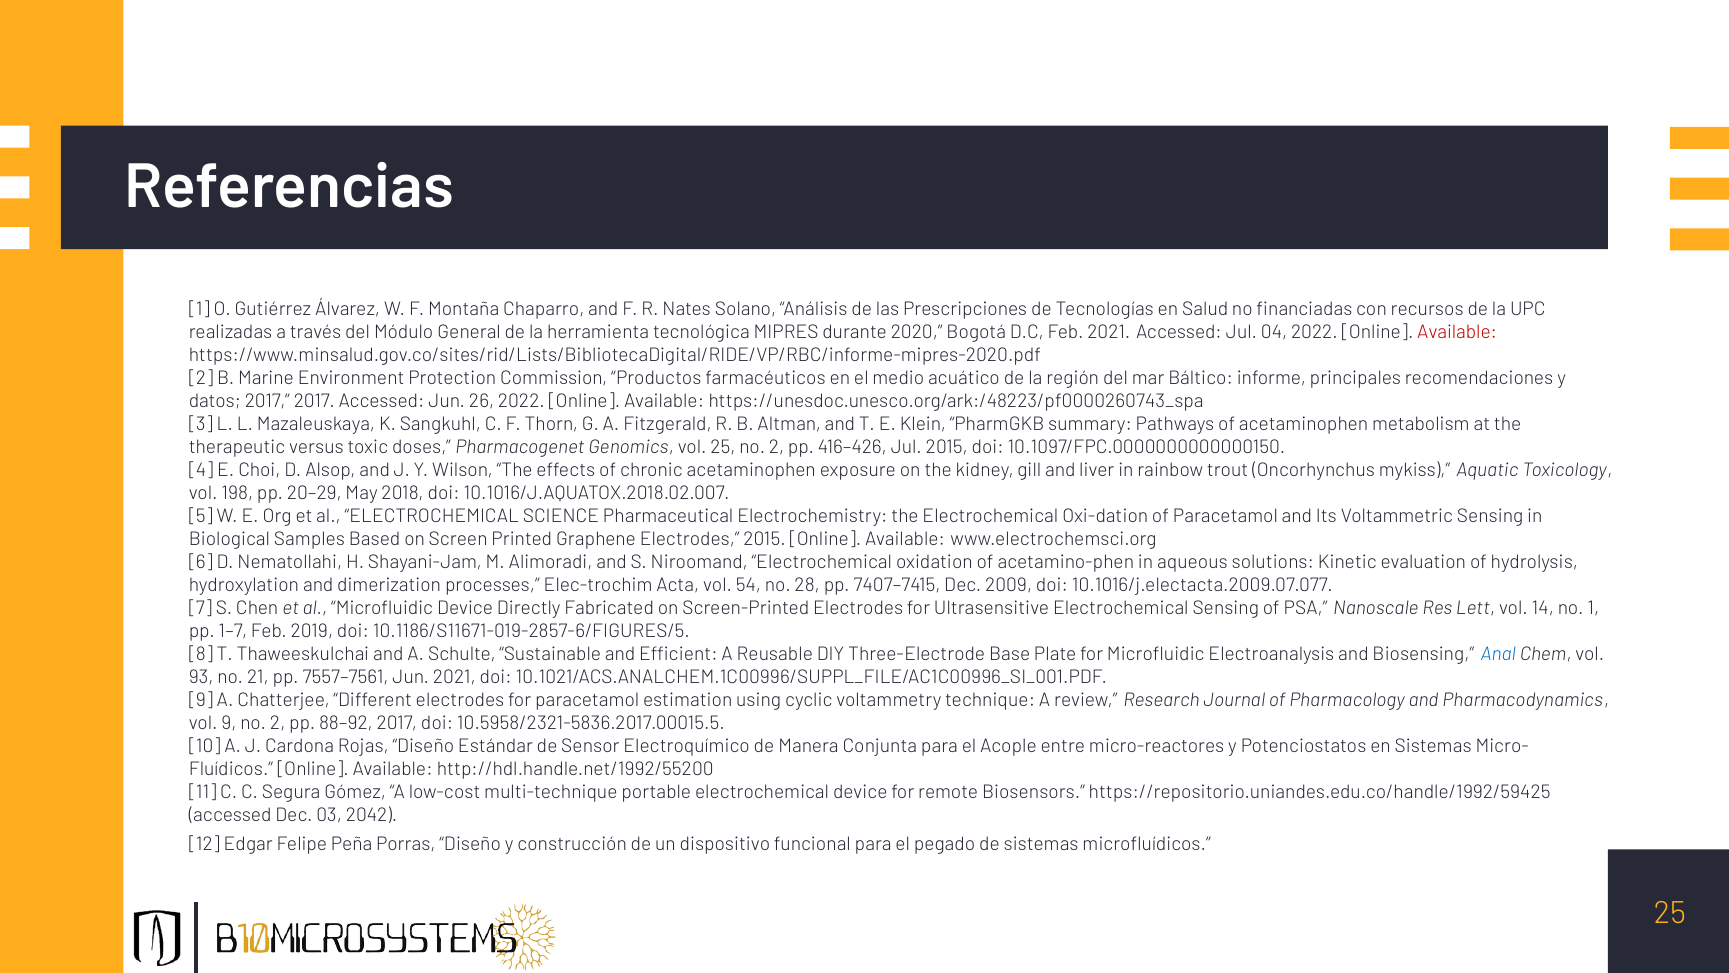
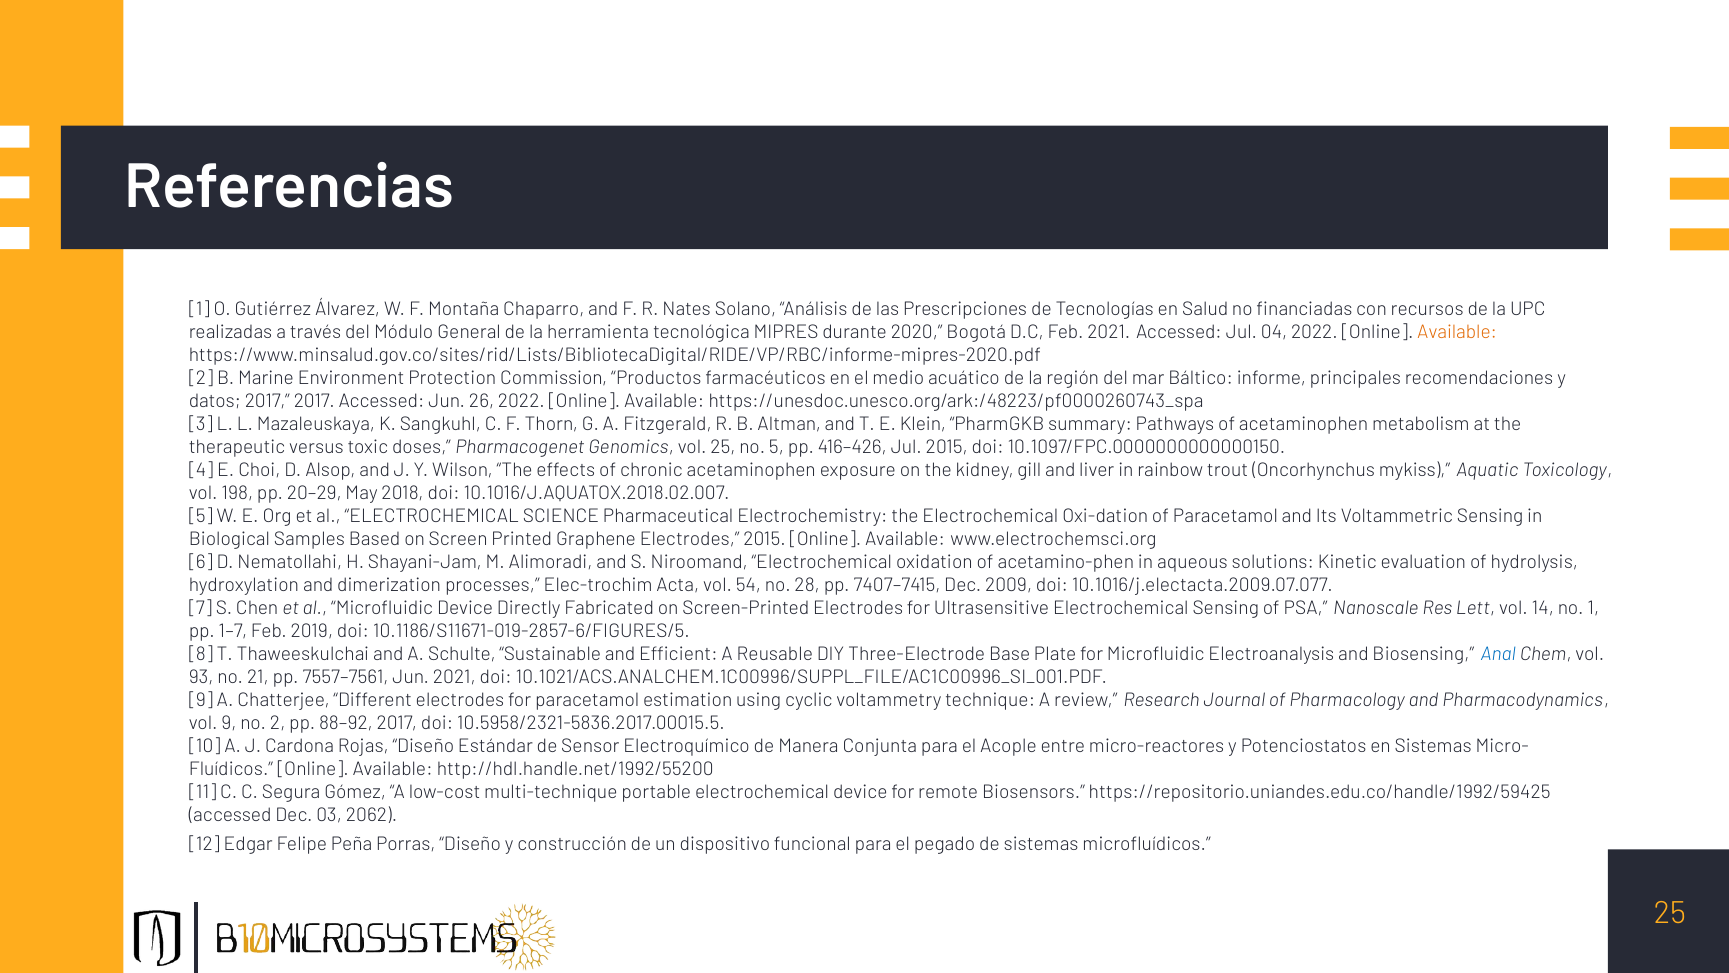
Available colour: red -> orange (1457, 332)
25 no 2: 2 -> 5 (776, 447)
2042: 2042 -> 2062 (372, 815)
